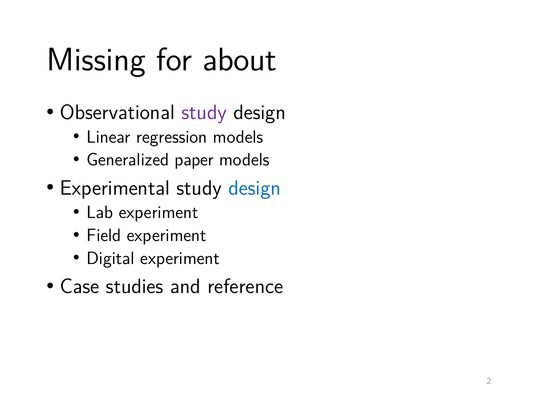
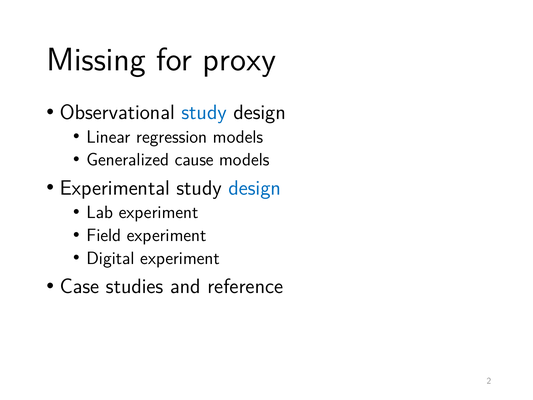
about: about -> proxy (239, 60)
study colour: purple -> blue (204, 112)
paper: paper -> cause (194, 160)
